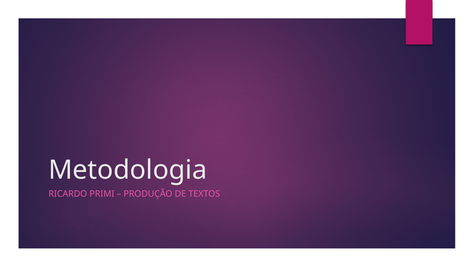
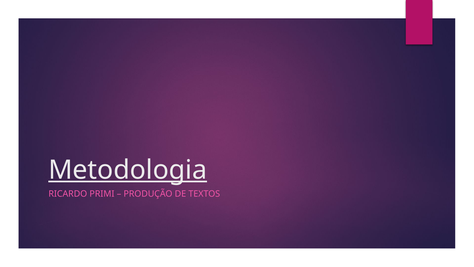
Metodologia underline: none -> present (128, 170)
